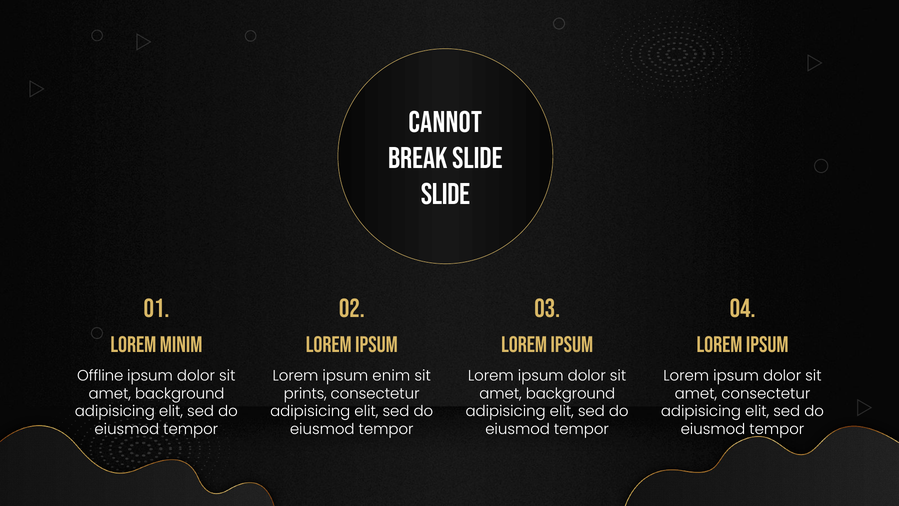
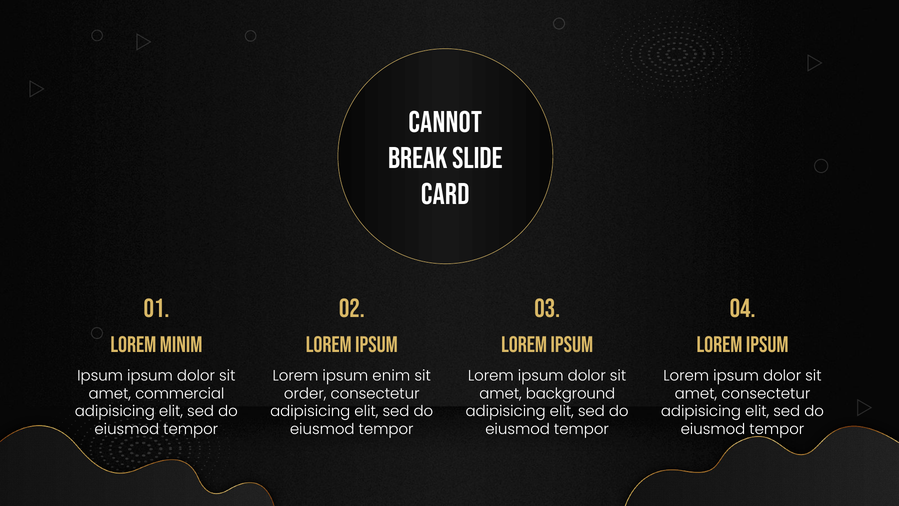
SLIDE: SLIDE -> CARD (445, 194)
Offline: Offline -> Ipsum (100, 375)
background: background -> commercial (180, 393)
prints: prints -> order (305, 393)
